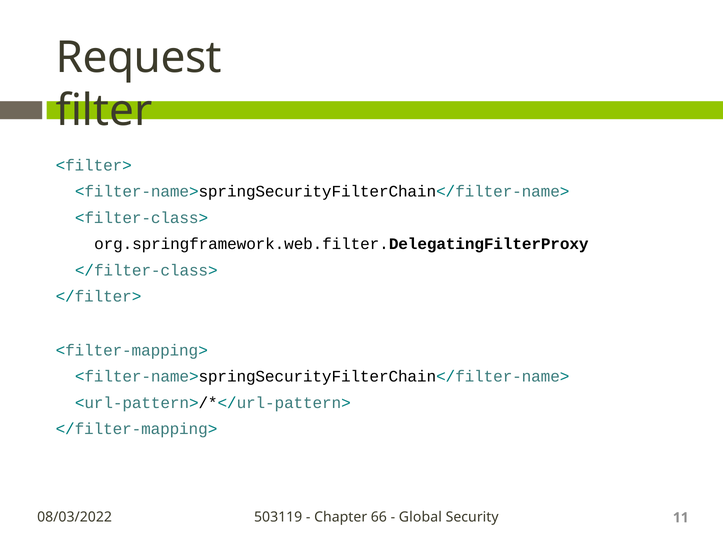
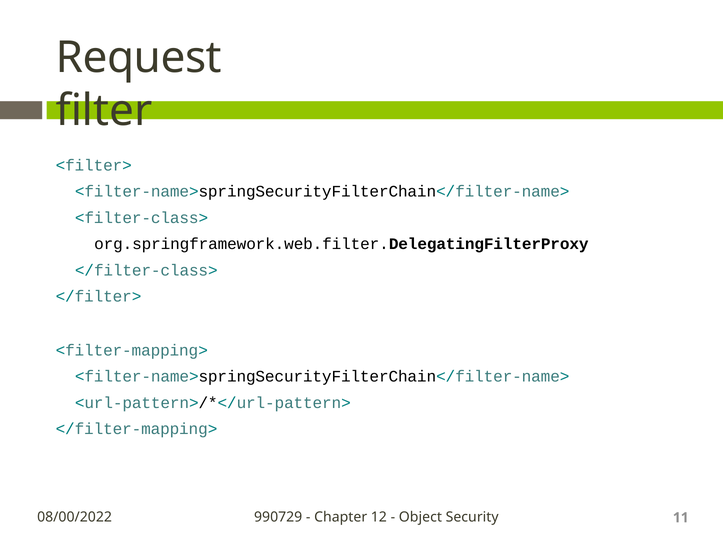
08/03/2022: 08/03/2022 -> 08/00/2022 (75, 517)
503119: 503119 -> 990729 (278, 517)
66: 66 -> 12 (379, 517)
Global: Global -> Object (420, 517)
